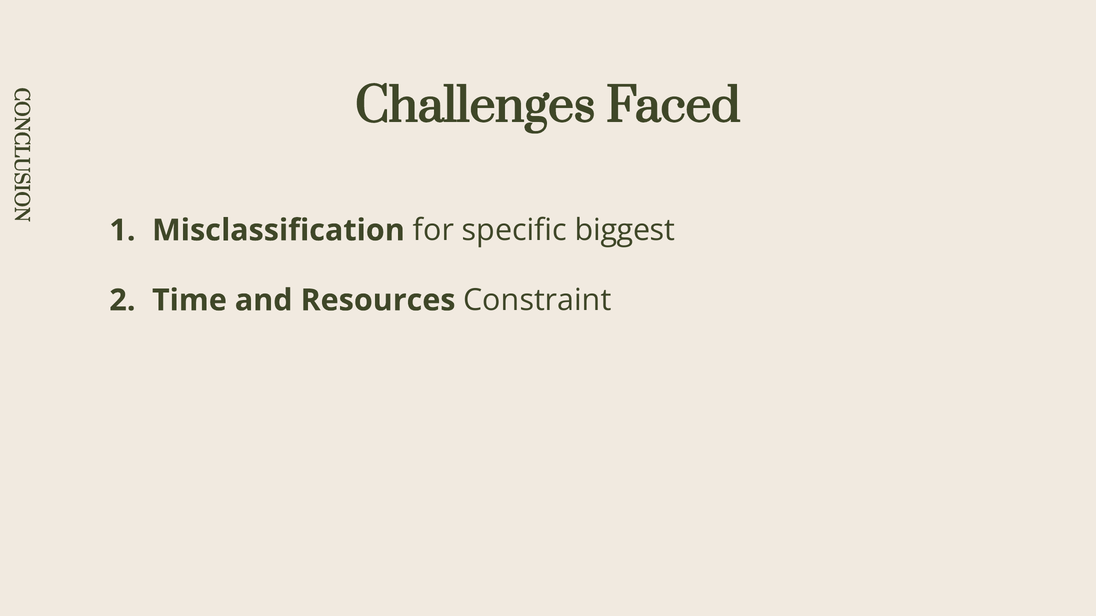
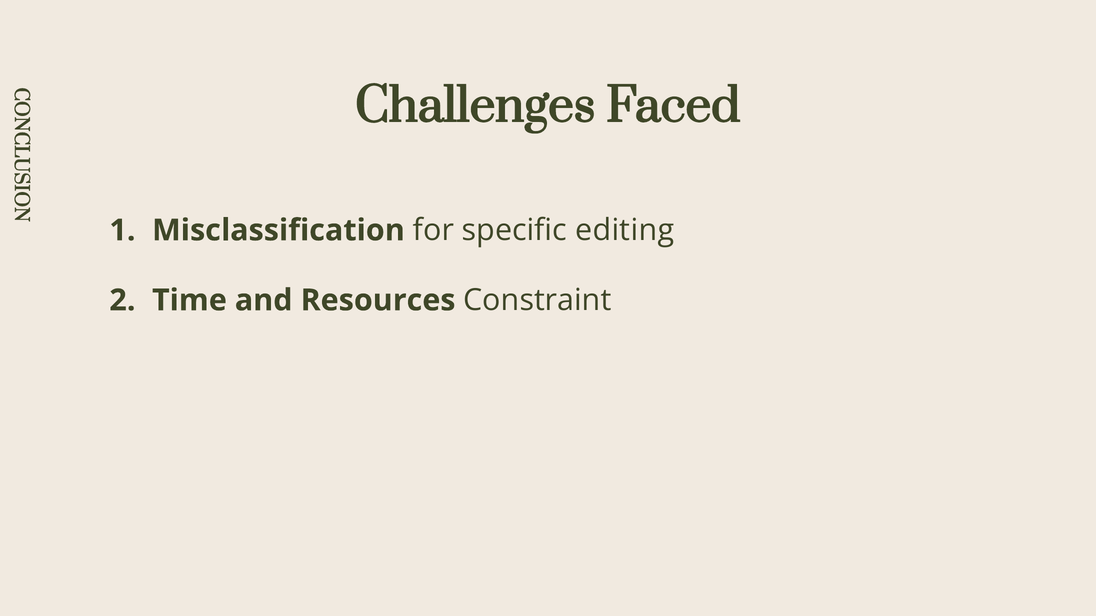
biggest: biggest -> editing (625, 231)
